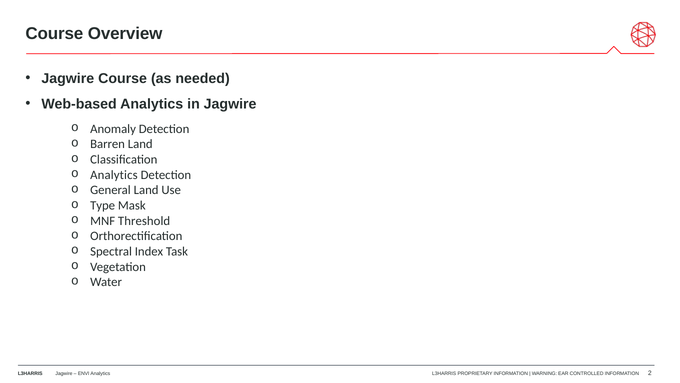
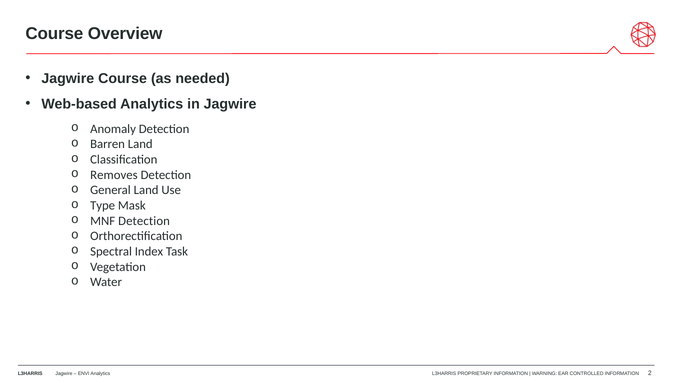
Analytics: Analytics -> Removes (114, 175)
MNF Threshold: Threshold -> Detection (144, 221)
